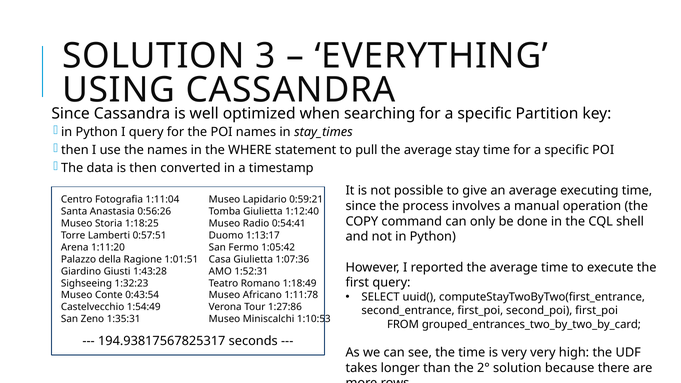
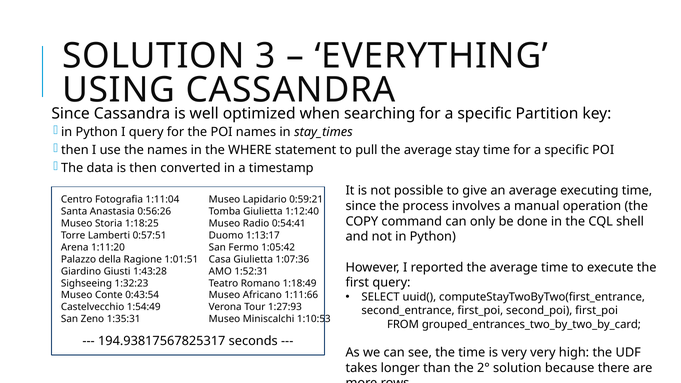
1:11:78: 1:11:78 -> 1:11:66 (301, 295)
1:27:86: 1:27:86 -> 1:27:93 (285, 307)
